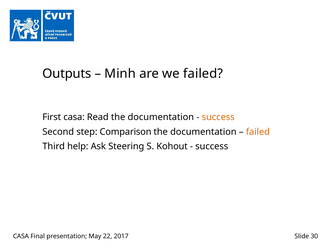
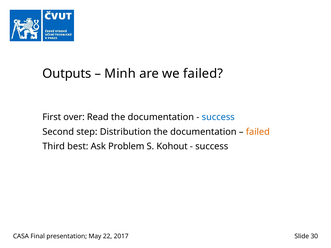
First casa: casa -> over (74, 117)
success colour: orange -> blue (218, 117)
Comparison: Comparison -> Distribution (126, 132)
help: help -> best (78, 146)
Steering: Steering -> Problem (126, 146)
